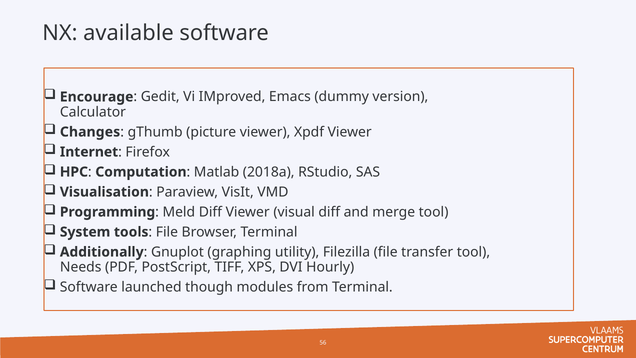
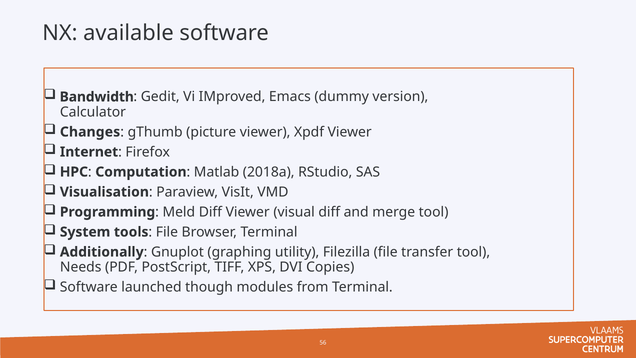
Encourage: Encourage -> Bandwidth (97, 97)
Hourly: Hourly -> Copies (330, 267)
